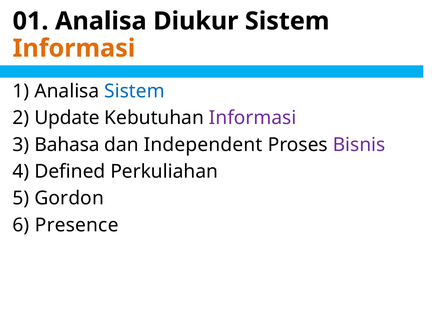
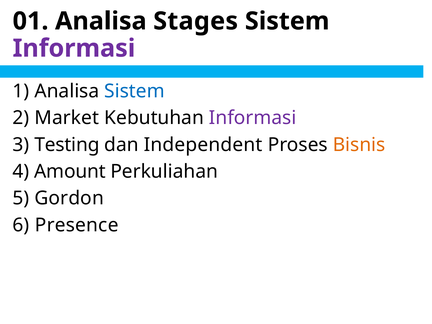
Diukur: Diukur -> Stages (196, 21)
Informasi colour: orange -> purple (74, 48)
Update: Update -> Market (67, 118)
Bahasa: Bahasa -> Testing (67, 145)
Bisnis colour: purple -> orange (359, 145)
Defined: Defined -> Amount (70, 171)
